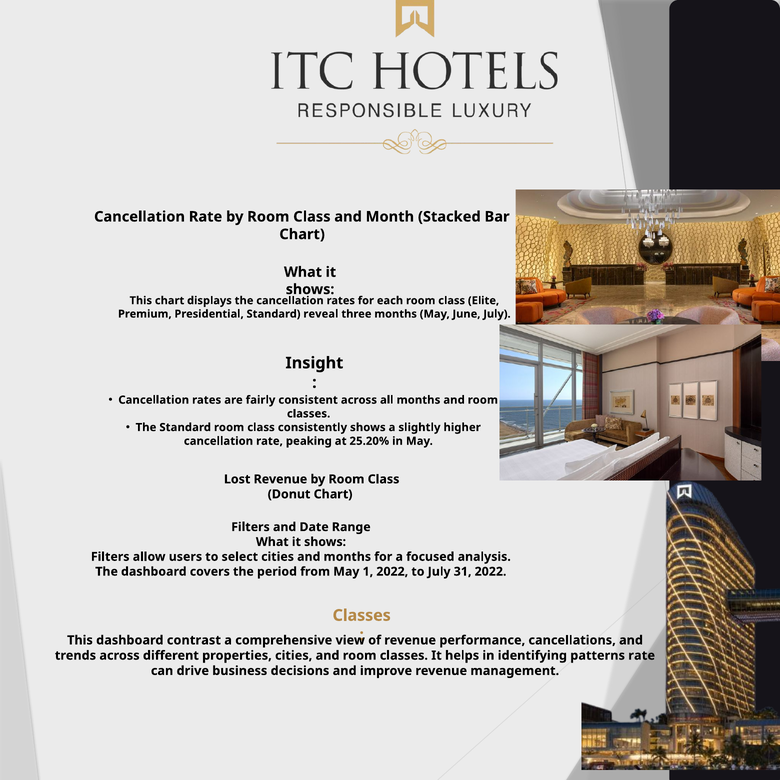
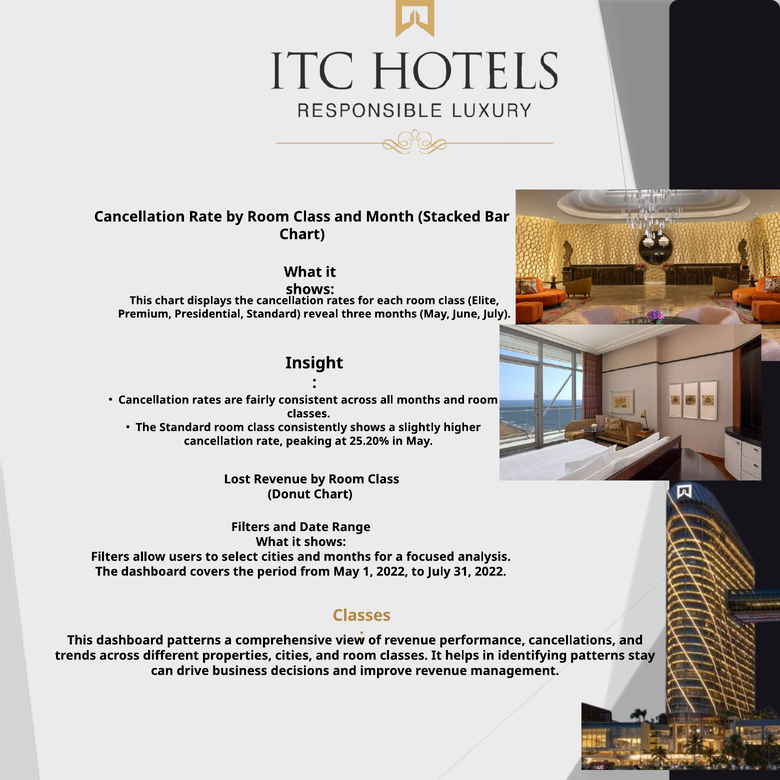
dashboard contrast: contrast -> patterns (194, 640)
patterns rate: rate -> stay (642, 656)
